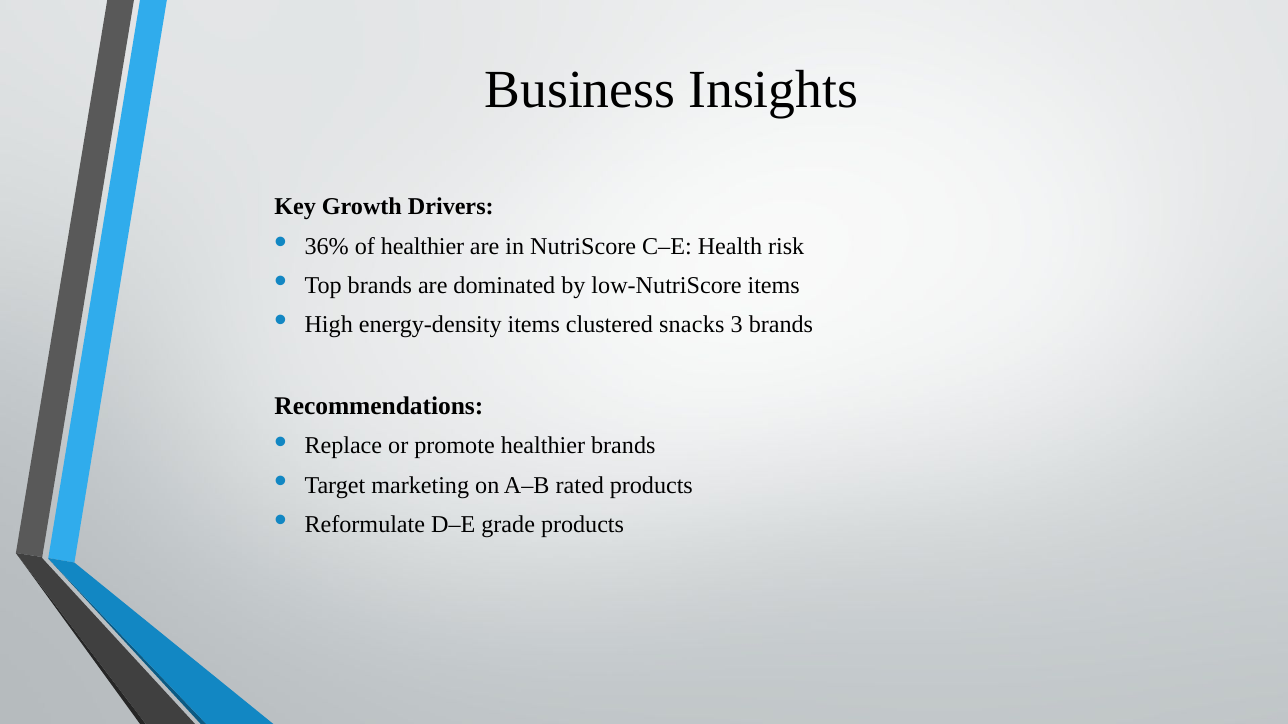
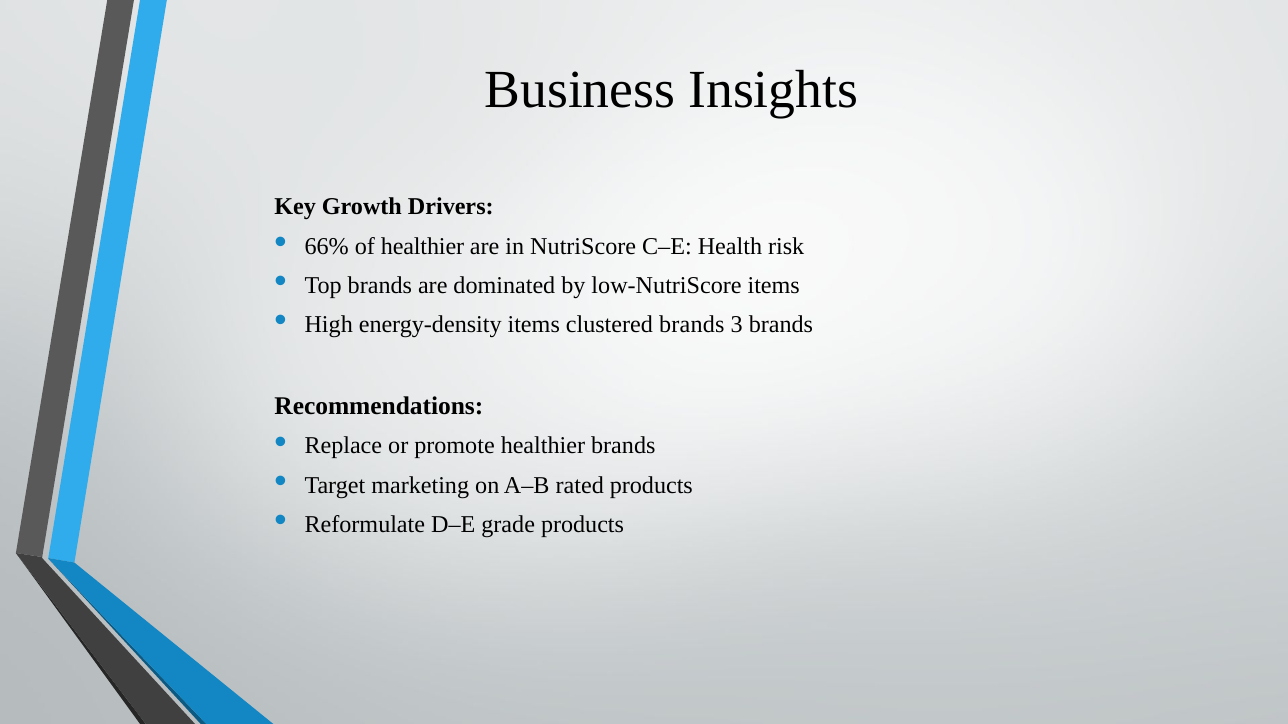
36%: 36% -> 66% (327, 246)
clustered snacks: snacks -> brands (692, 324)
